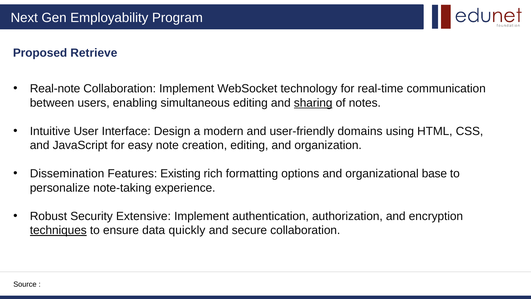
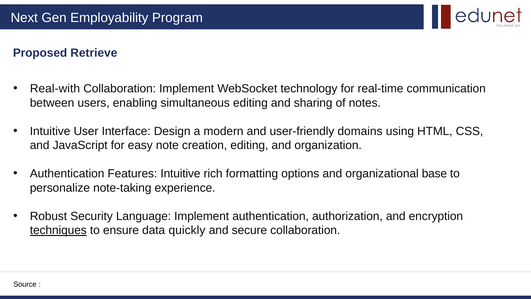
Real-note: Real-note -> Real-with (55, 89)
sharing underline: present -> none (313, 103)
Dissemination: Dissemination -> Authentication (67, 174)
Features Existing: Existing -> Intuitive (180, 174)
Extensive: Extensive -> Language (144, 216)
